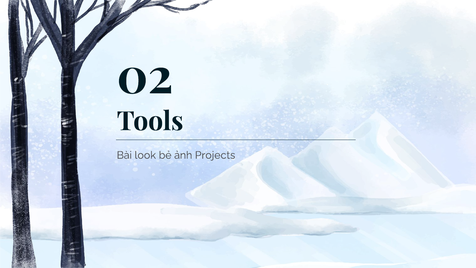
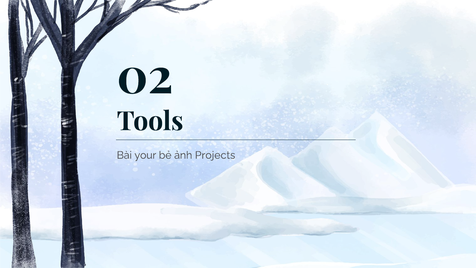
look: look -> your (145, 155)
